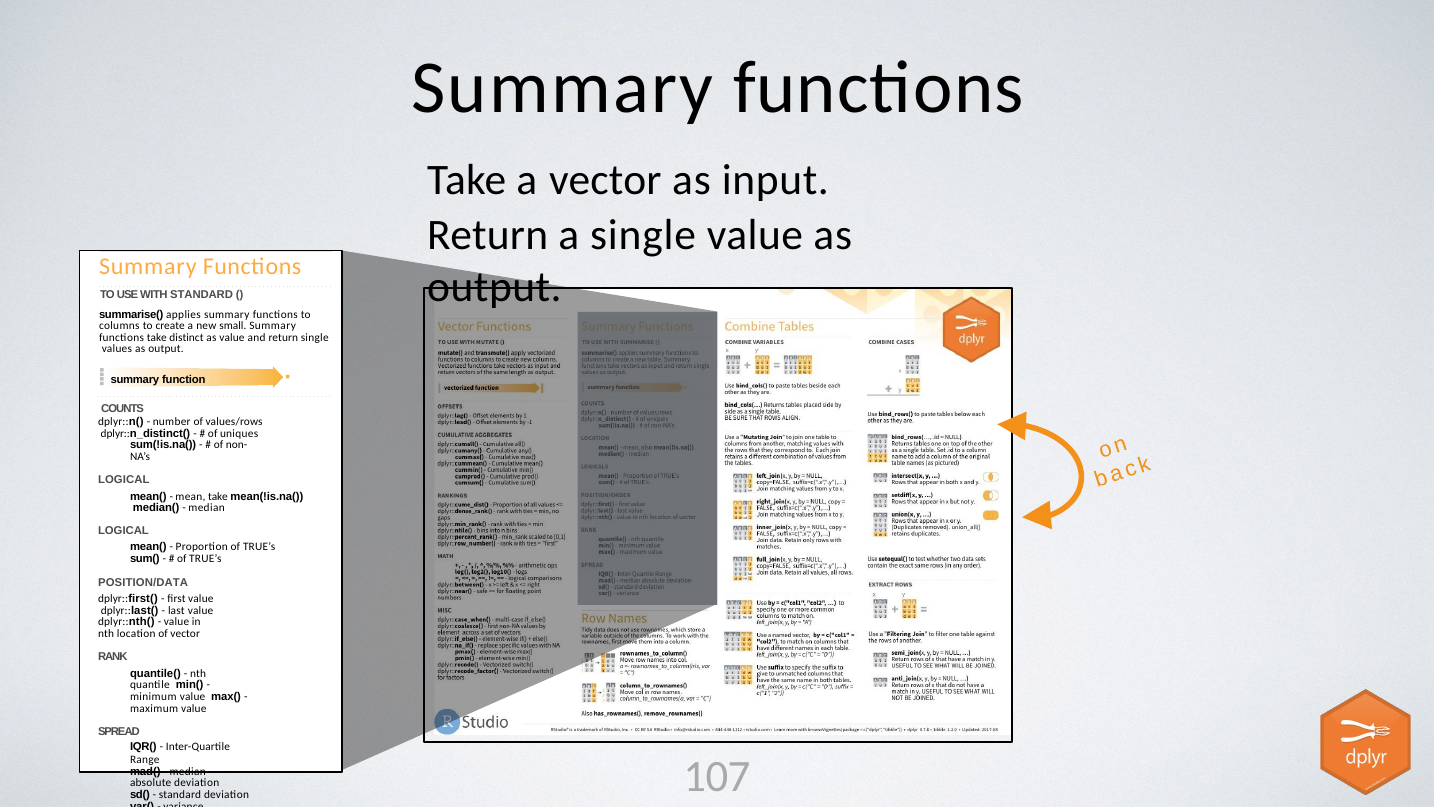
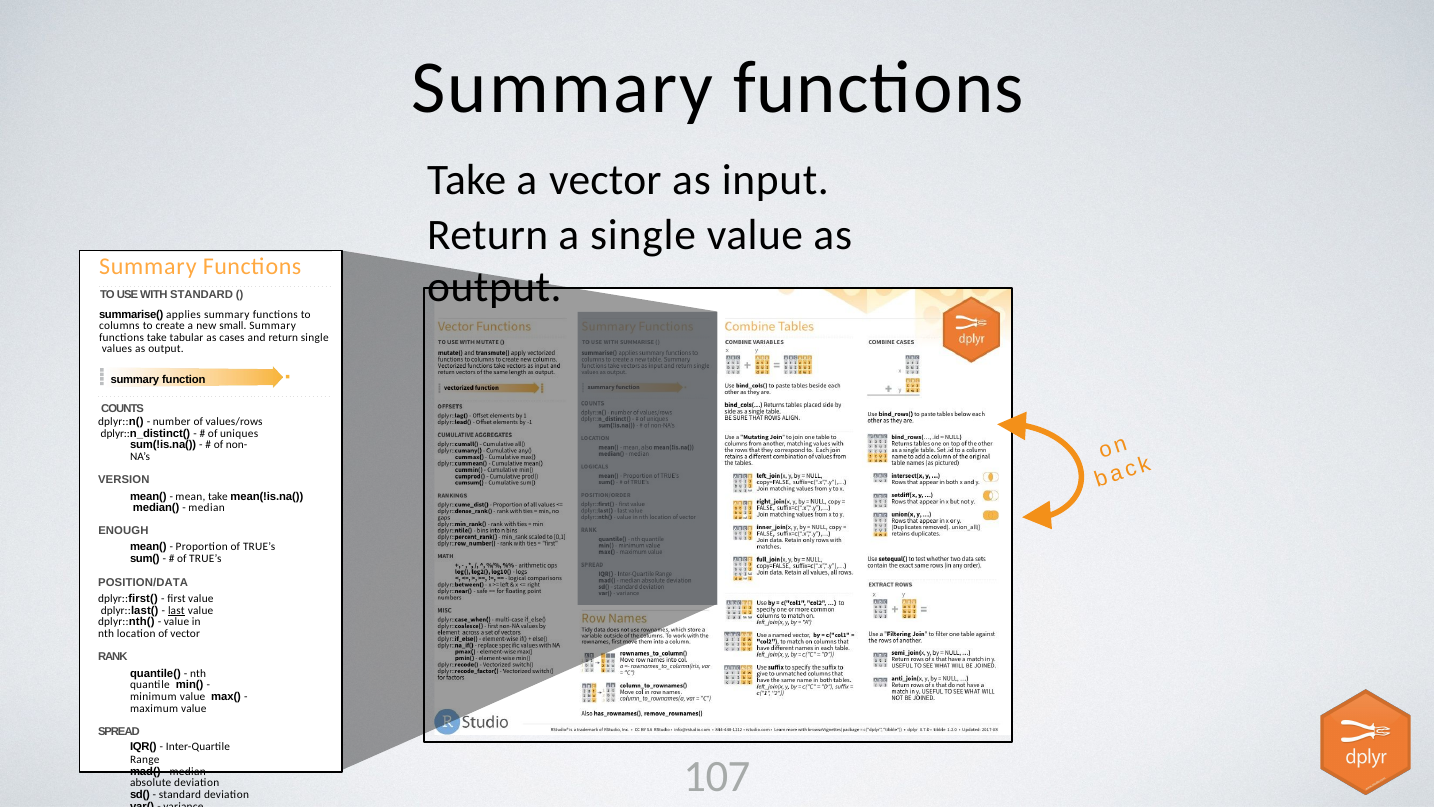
distinct: distinct -> tabular (186, 337)
as value: value -> cases (232, 337)
LOGICAL: LOGICAL -> VERSION (124, 480)
LOGICAL: LOGICAL -> ENOUGH (123, 531)
last underline: none -> present (176, 610)
